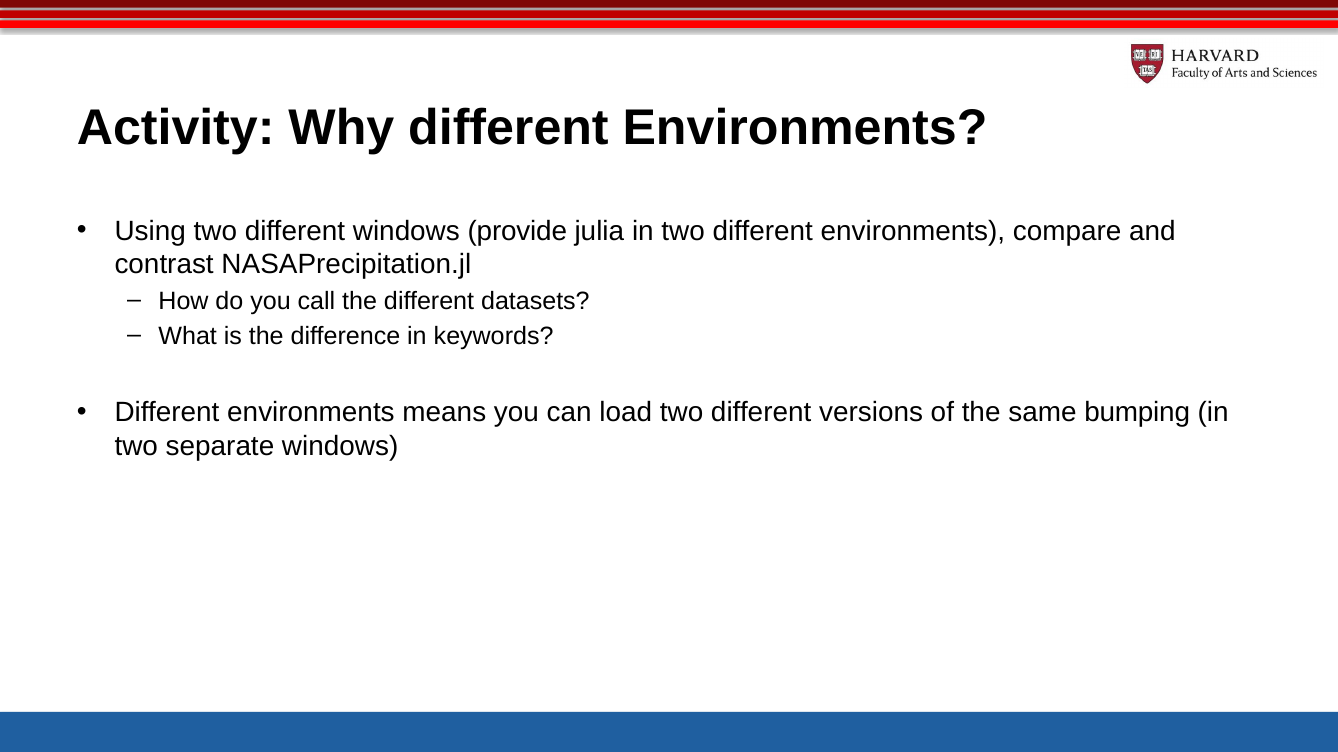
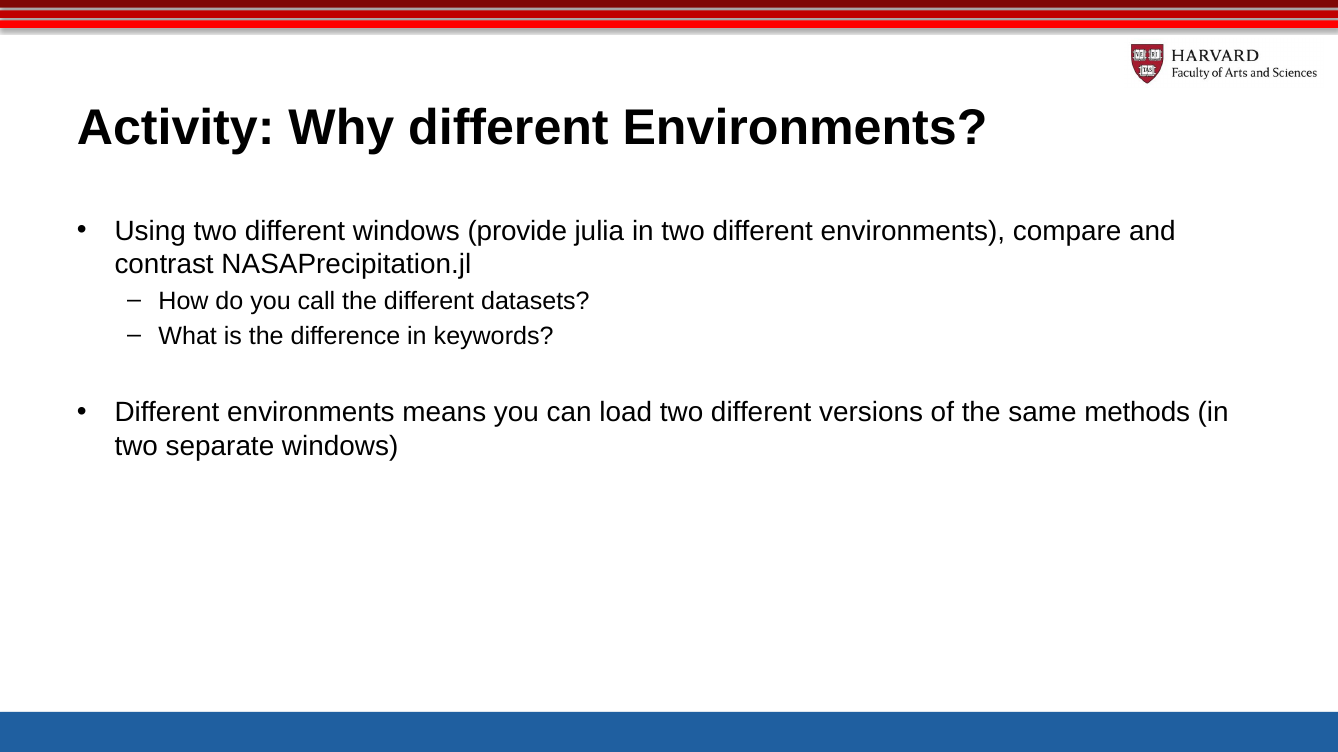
bumping: bumping -> methods (1137, 413)
